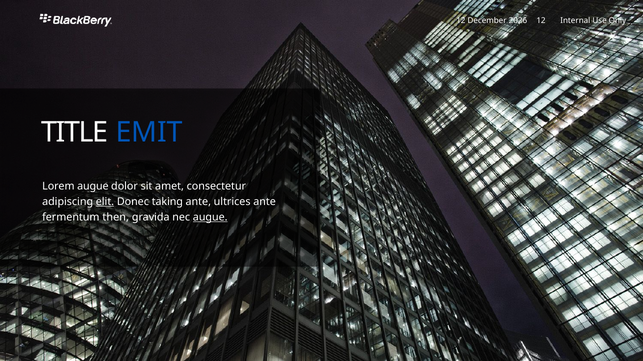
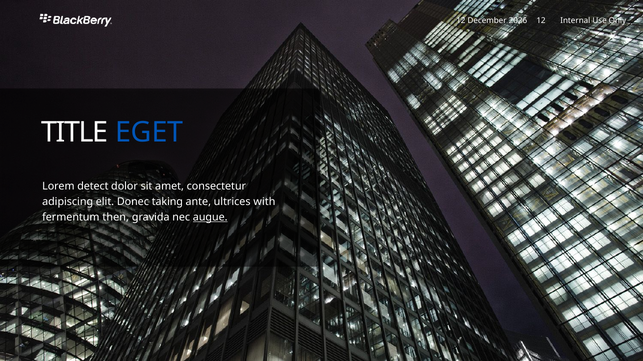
EMIT: EMIT -> EGET (149, 133)
Lorem augue: augue -> detect (93, 187)
elit underline: present -> none (105, 202)
ultrices ante: ante -> with (264, 202)
